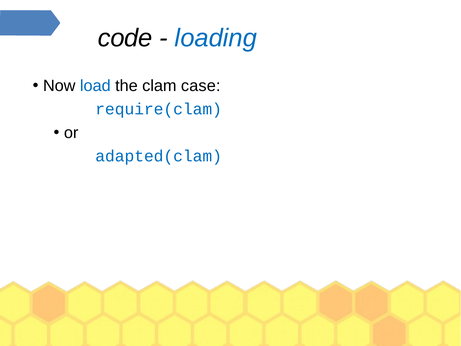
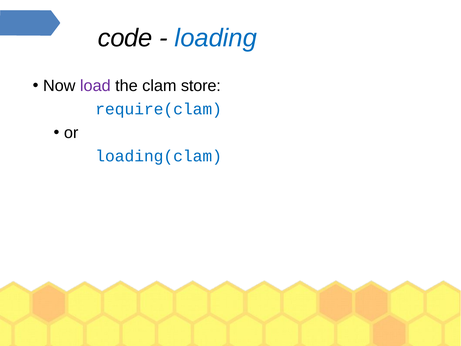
load colour: blue -> purple (95, 86)
case: case -> store (201, 86)
adapted(clam: adapted(clam -> loading(clam (159, 156)
